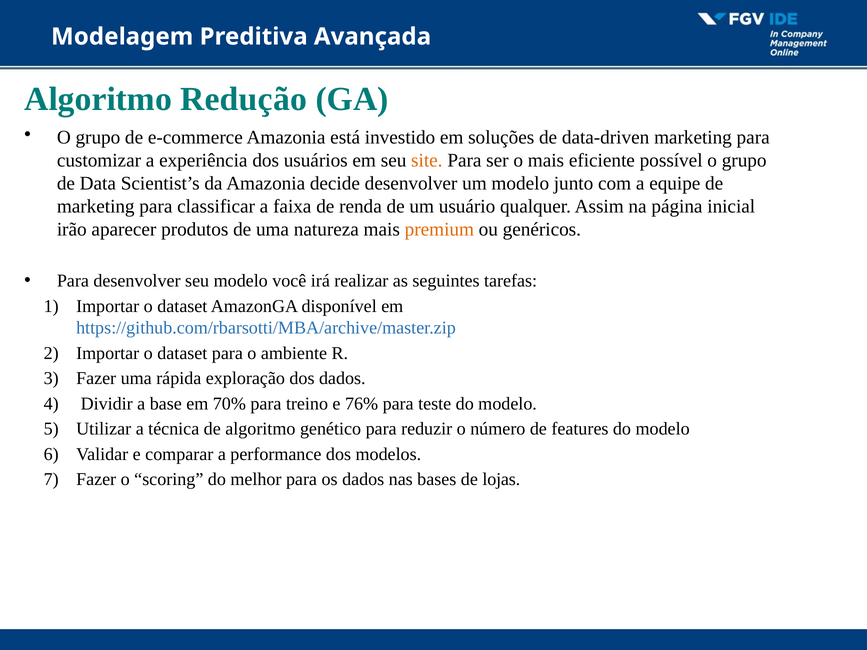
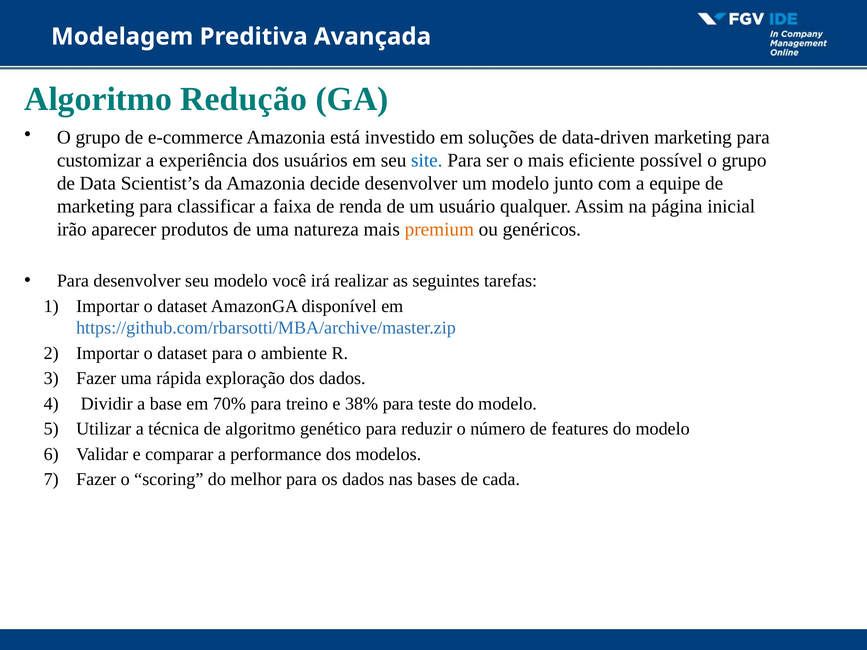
site colour: orange -> blue (427, 160)
76%: 76% -> 38% (362, 404)
lojas: lojas -> cada (501, 480)
